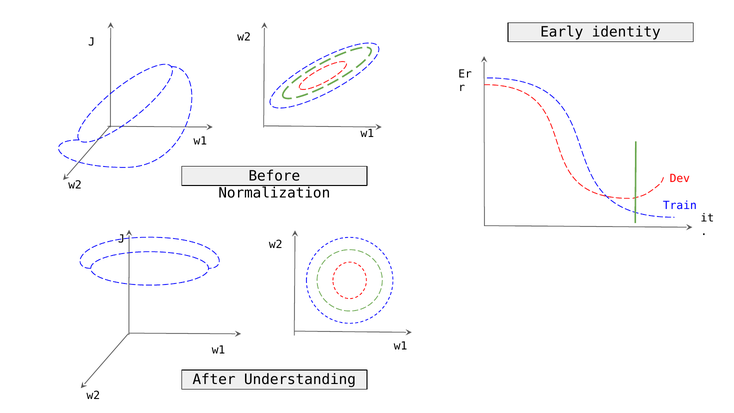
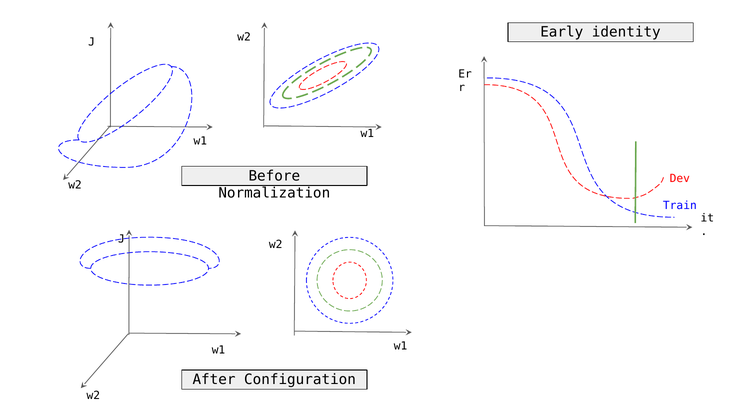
Understanding: Understanding -> Configuration (300, 380)
